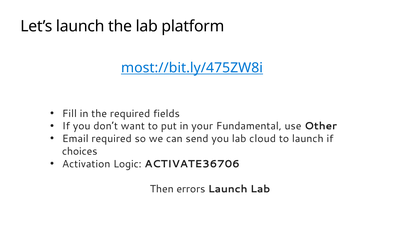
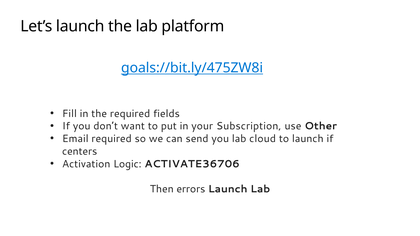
most://bit.ly/475ZW8i: most://bit.ly/475ZW8i -> goals://bit.ly/475ZW8i (192, 68)
Fundamental: Fundamental -> Subscription (249, 126)
choices: choices -> centers (80, 151)
